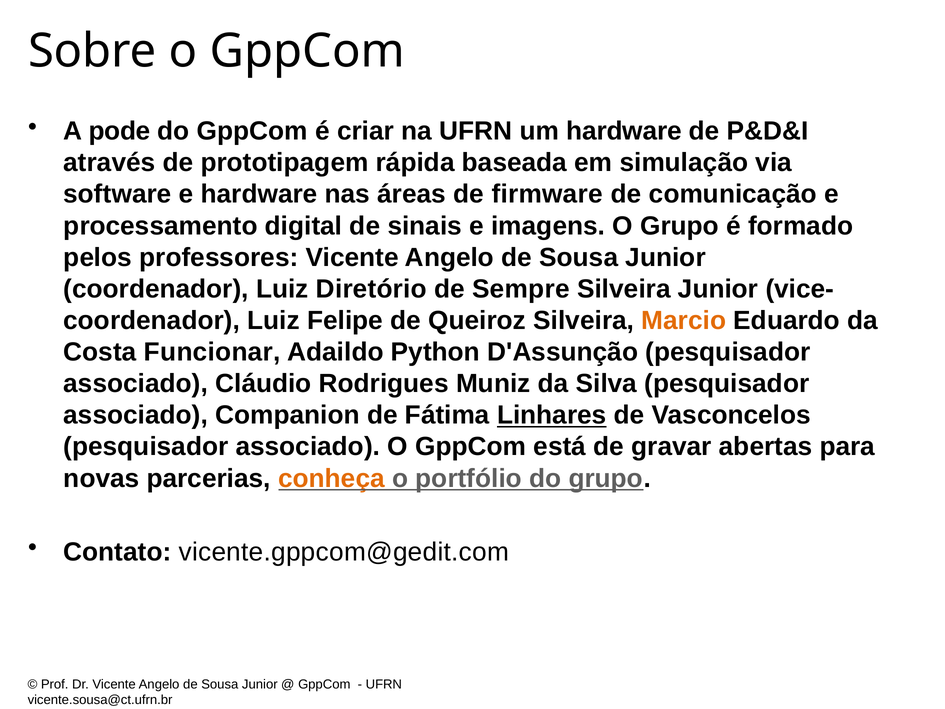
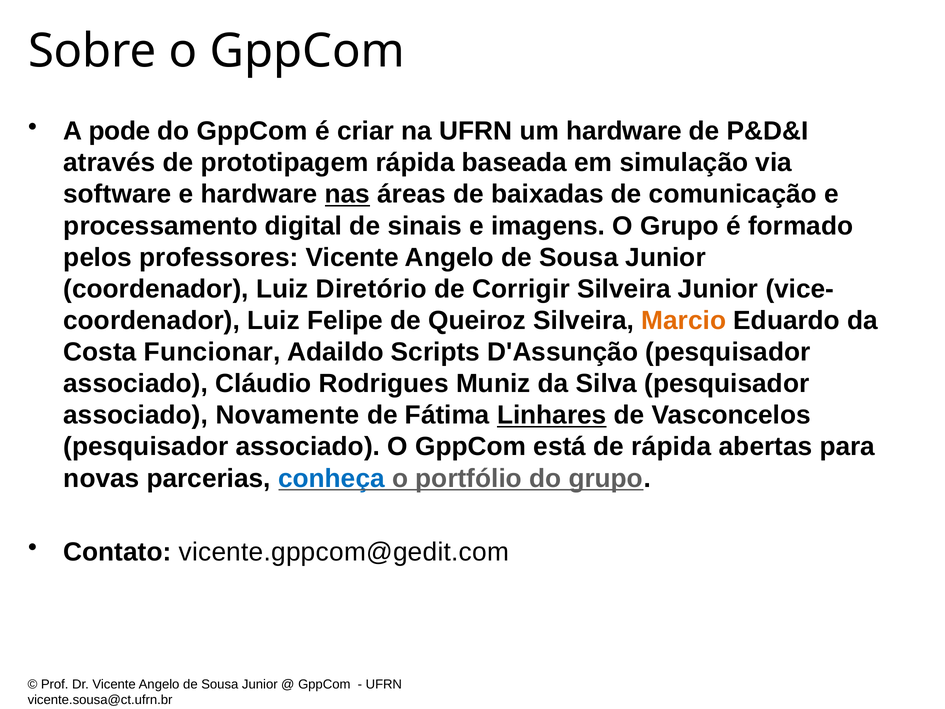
nas underline: none -> present (347, 194)
firmware: firmware -> baixadas (547, 194)
Sempre: Sempre -> Corrigir (521, 289)
Python: Python -> Scripts (435, 352)
Companion: Companion -> Novamente (287, 415)
de gravar: gravar -> rápida (671, 447)
conheça colour: orange -> blue (332, 478)
